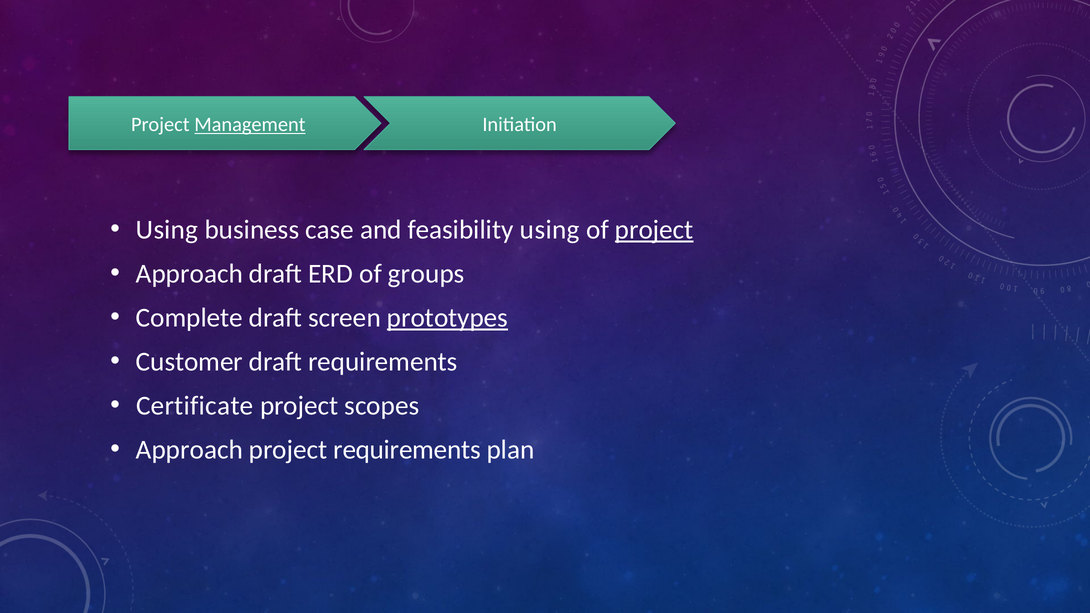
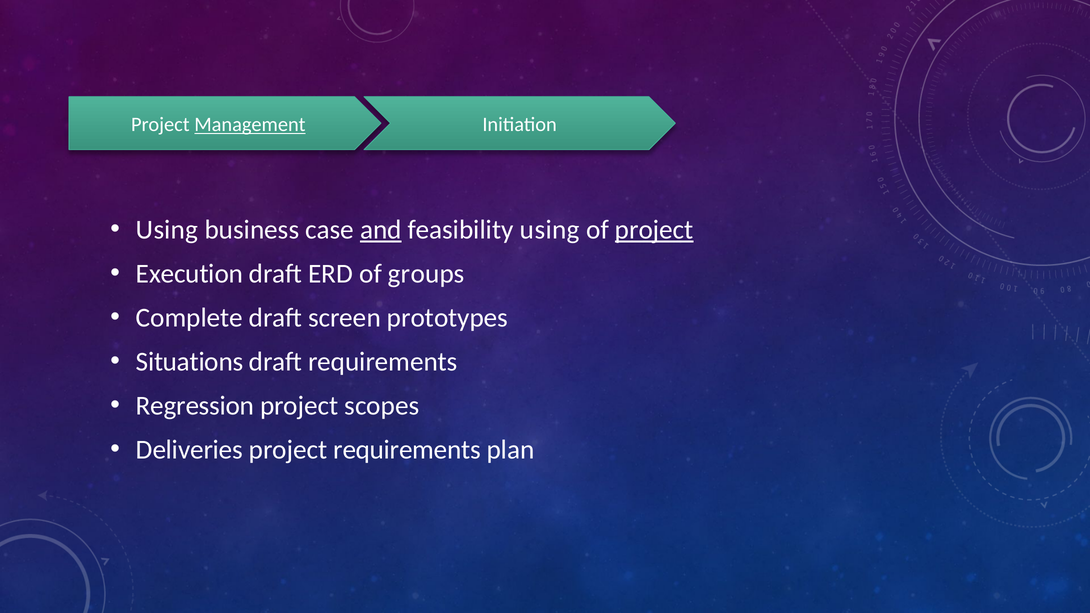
and underline: none -> present (381, 230)
Approach: Approach -> Execution (189, 274)
prototypes underline: present -> none (447, 318)
Customer: Customer -> Situations (190, 362)
Certificate: Certificate -> Regression (195, 406)
Approach: Approach -> Deliveries (189, 450)
